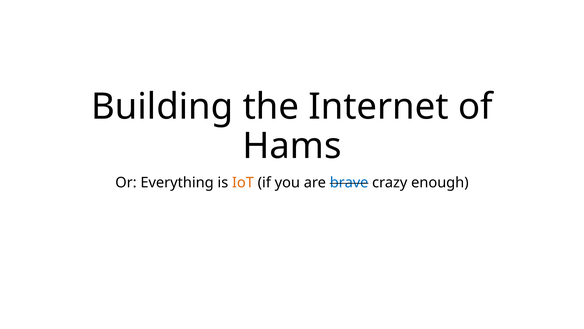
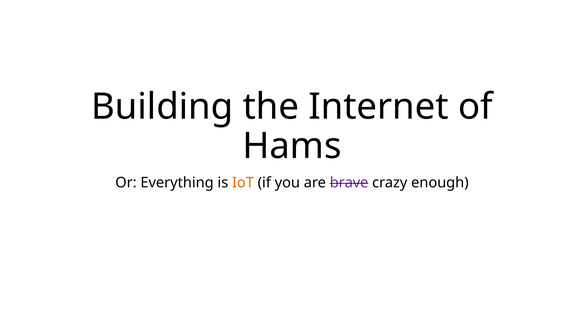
brave colour: blue -> purple (349, 183)
